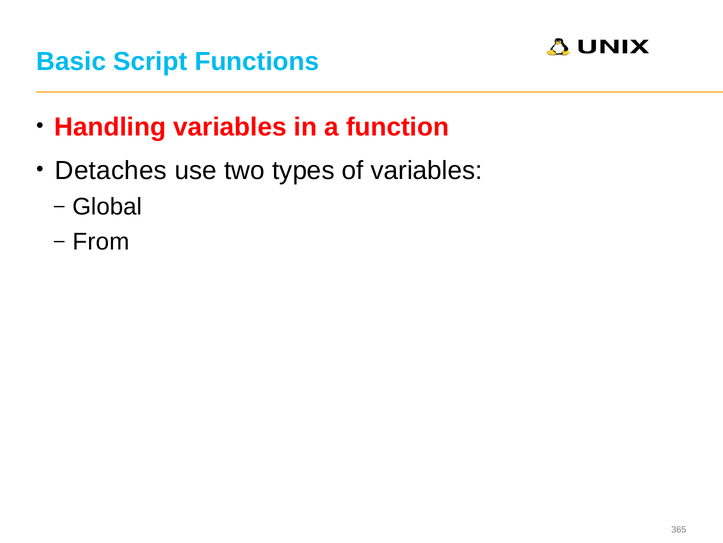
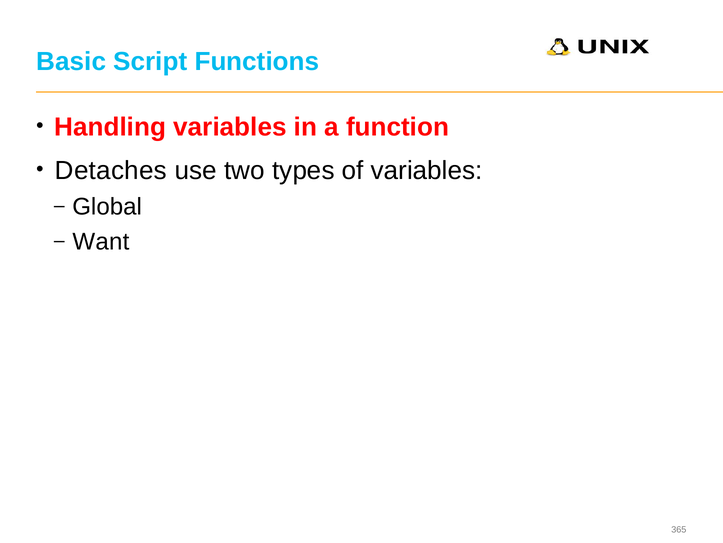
From: From -> Want (101, 242)
